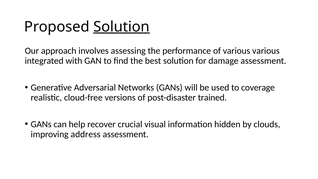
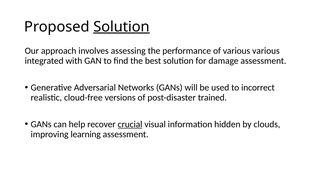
coverage: coverage -> incorrect (258, 87)
crucial underline: none -> present (130, 124)
address: address -> learning (86, 134)
